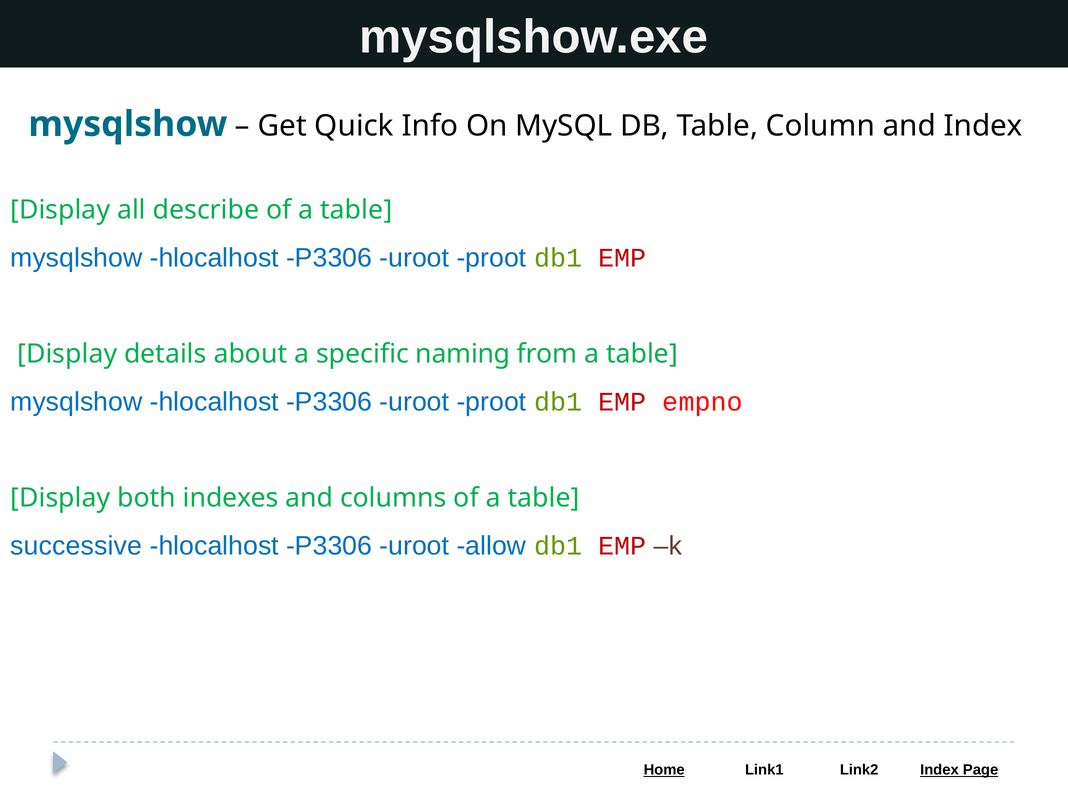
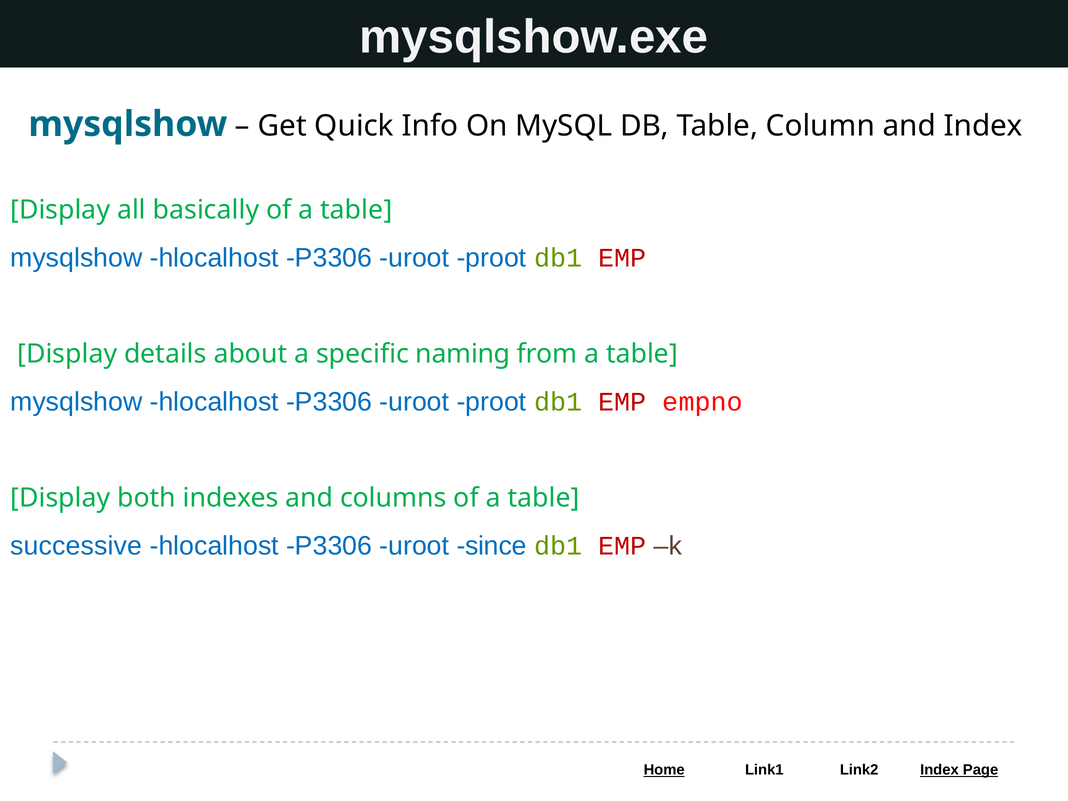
describe: describe -> basically (206, 210)
allow: allow -> since (492, 546)
